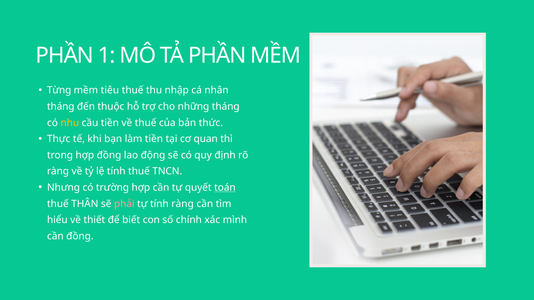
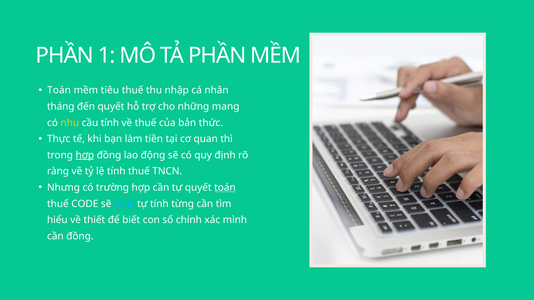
Từng: Từng -> Toán (59, 90)
đến thuộc: thuộc -> quyết (111, 107)
những tháng: tháng -> mang (226, 107)
cầu tiền: tiền -> tính (110, 123)
hợp underline: none -> present (85, 155)
THÂN: THÂN -> CODE (85, 204)
phải colour: pink -> light blue (124, 204)
tính ràng: ràng -> từng (183, 204)
